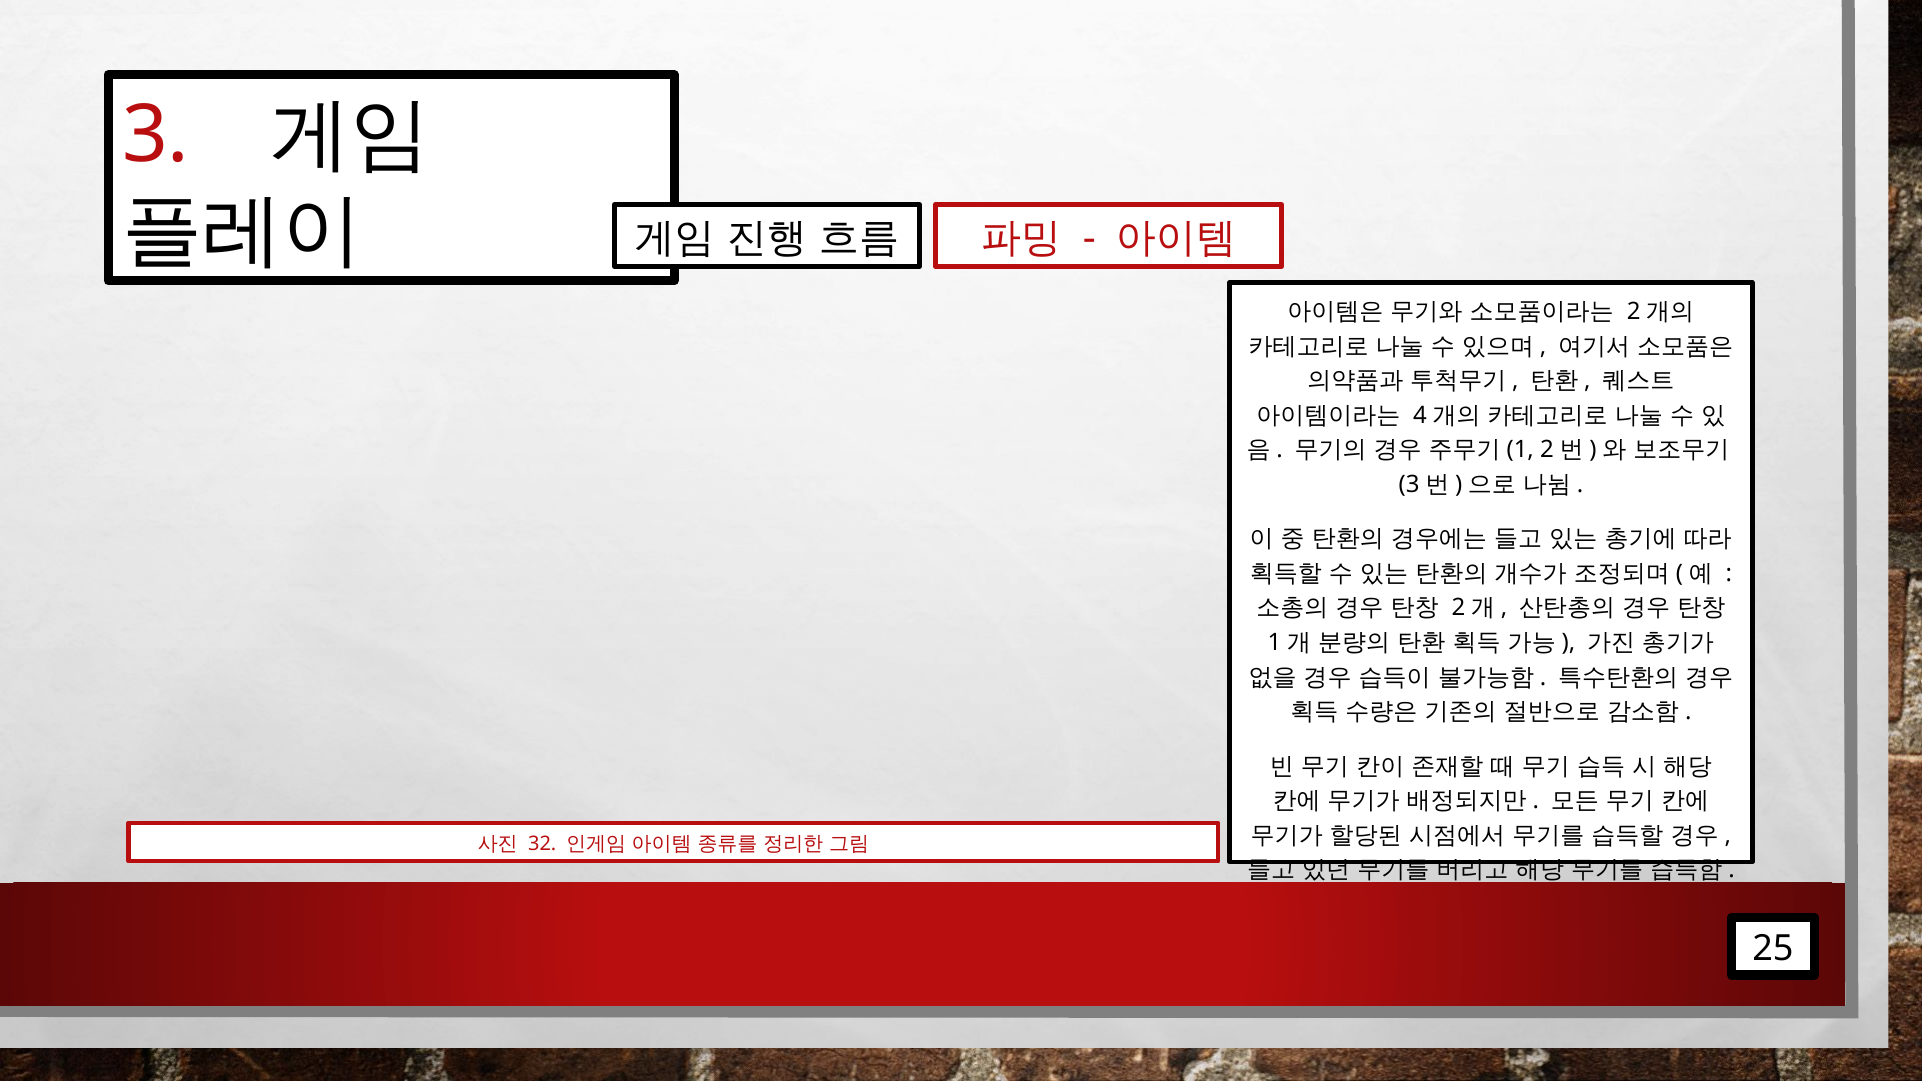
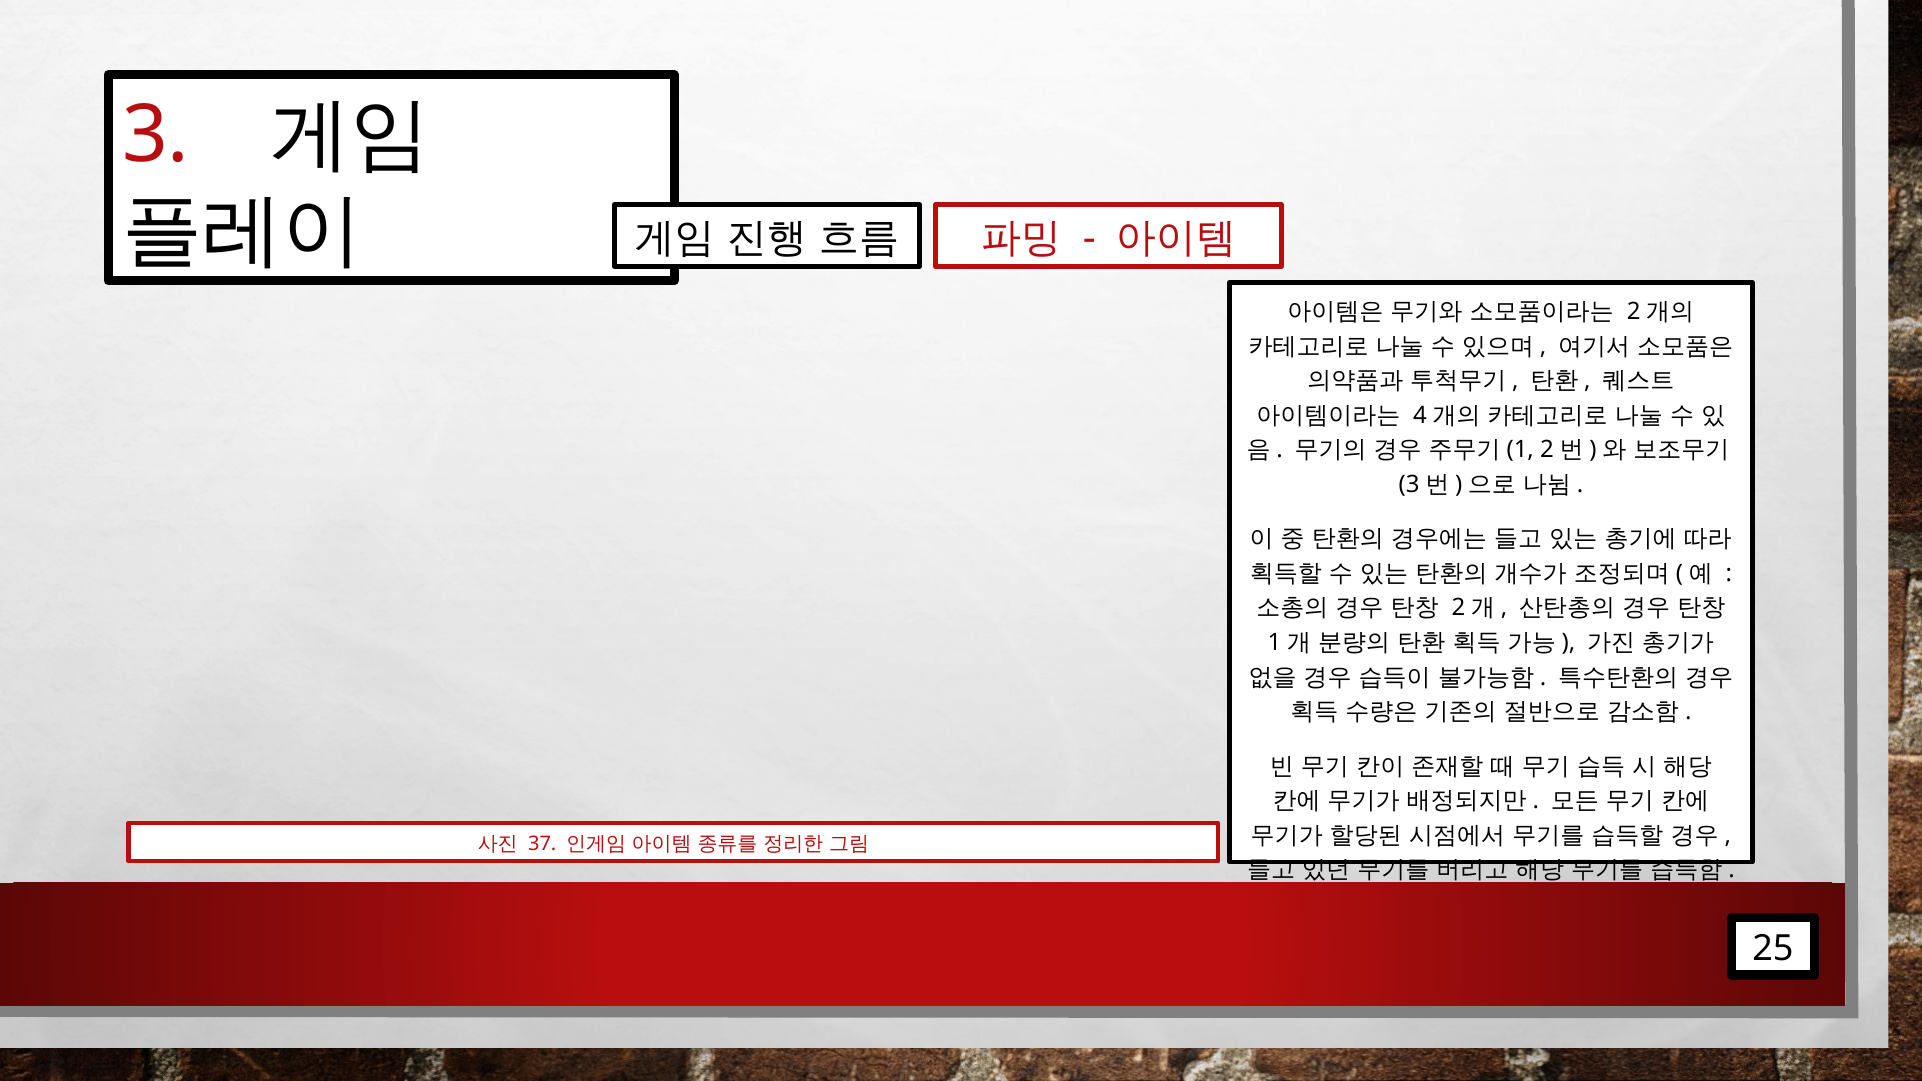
32: 32 -> 37 (542, 844)
